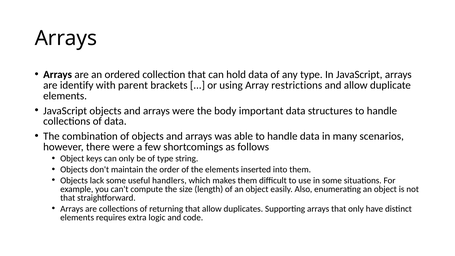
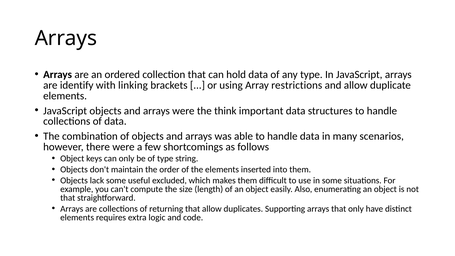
parent: parent -> linking (133, 85)
body: body -> think (225, 111)
handlers: handlers -> excluded (169, 180)
